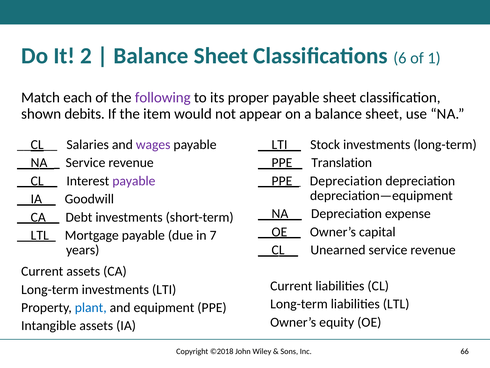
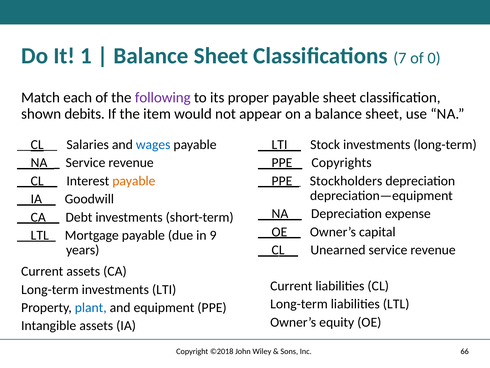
2: 2 -> 1 (86, 56)
6: 6 -> 7 (400, 58)
1: 1 -> 0 (434, 58)
wages colour: purple -> blue (153, 144)
Translation: Translation -> Copyrights (342, 163)
payable colour: purple -> orange (134, 181)
E_ Depreciation: Depreciation -> Stockholders (346, 181)
7: 7 -> 9 (213, 235)
